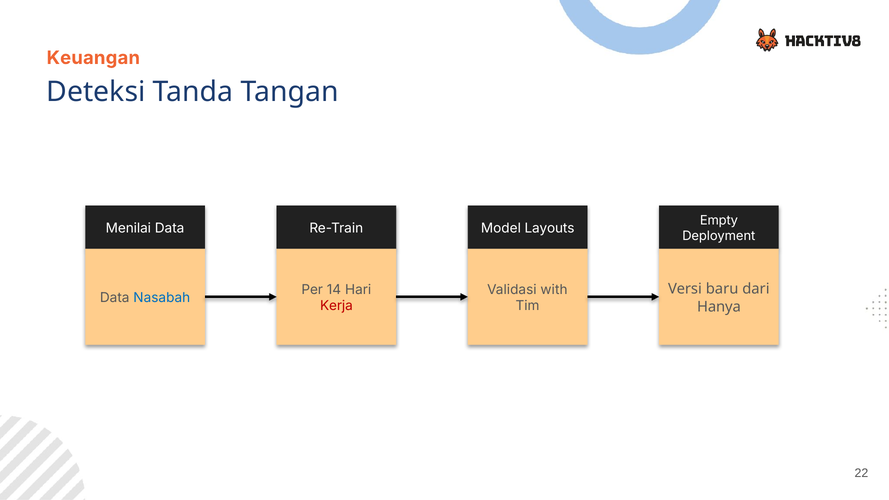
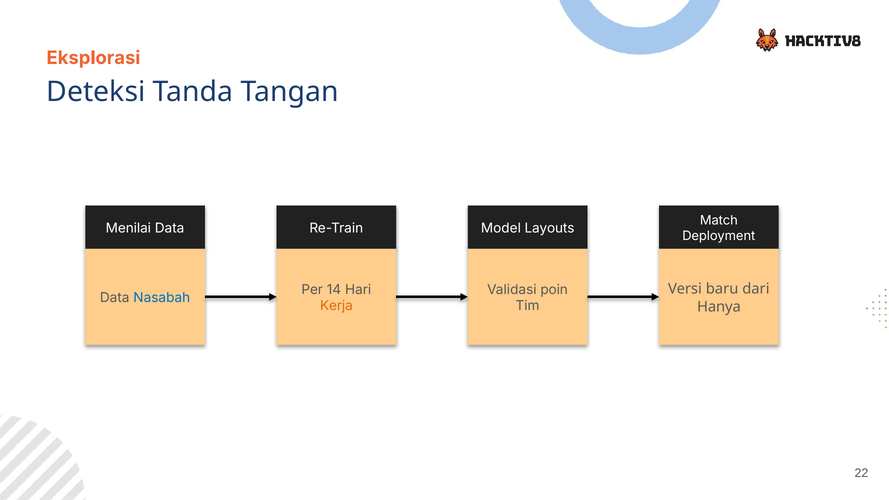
Keuangan: Keuangan -> Eksplorasi (93, 58)
Empty: Empty -> Match (719, 220)
with: with -> poin (554, 290)
Kerja colour: red -> orange (336, 306)
